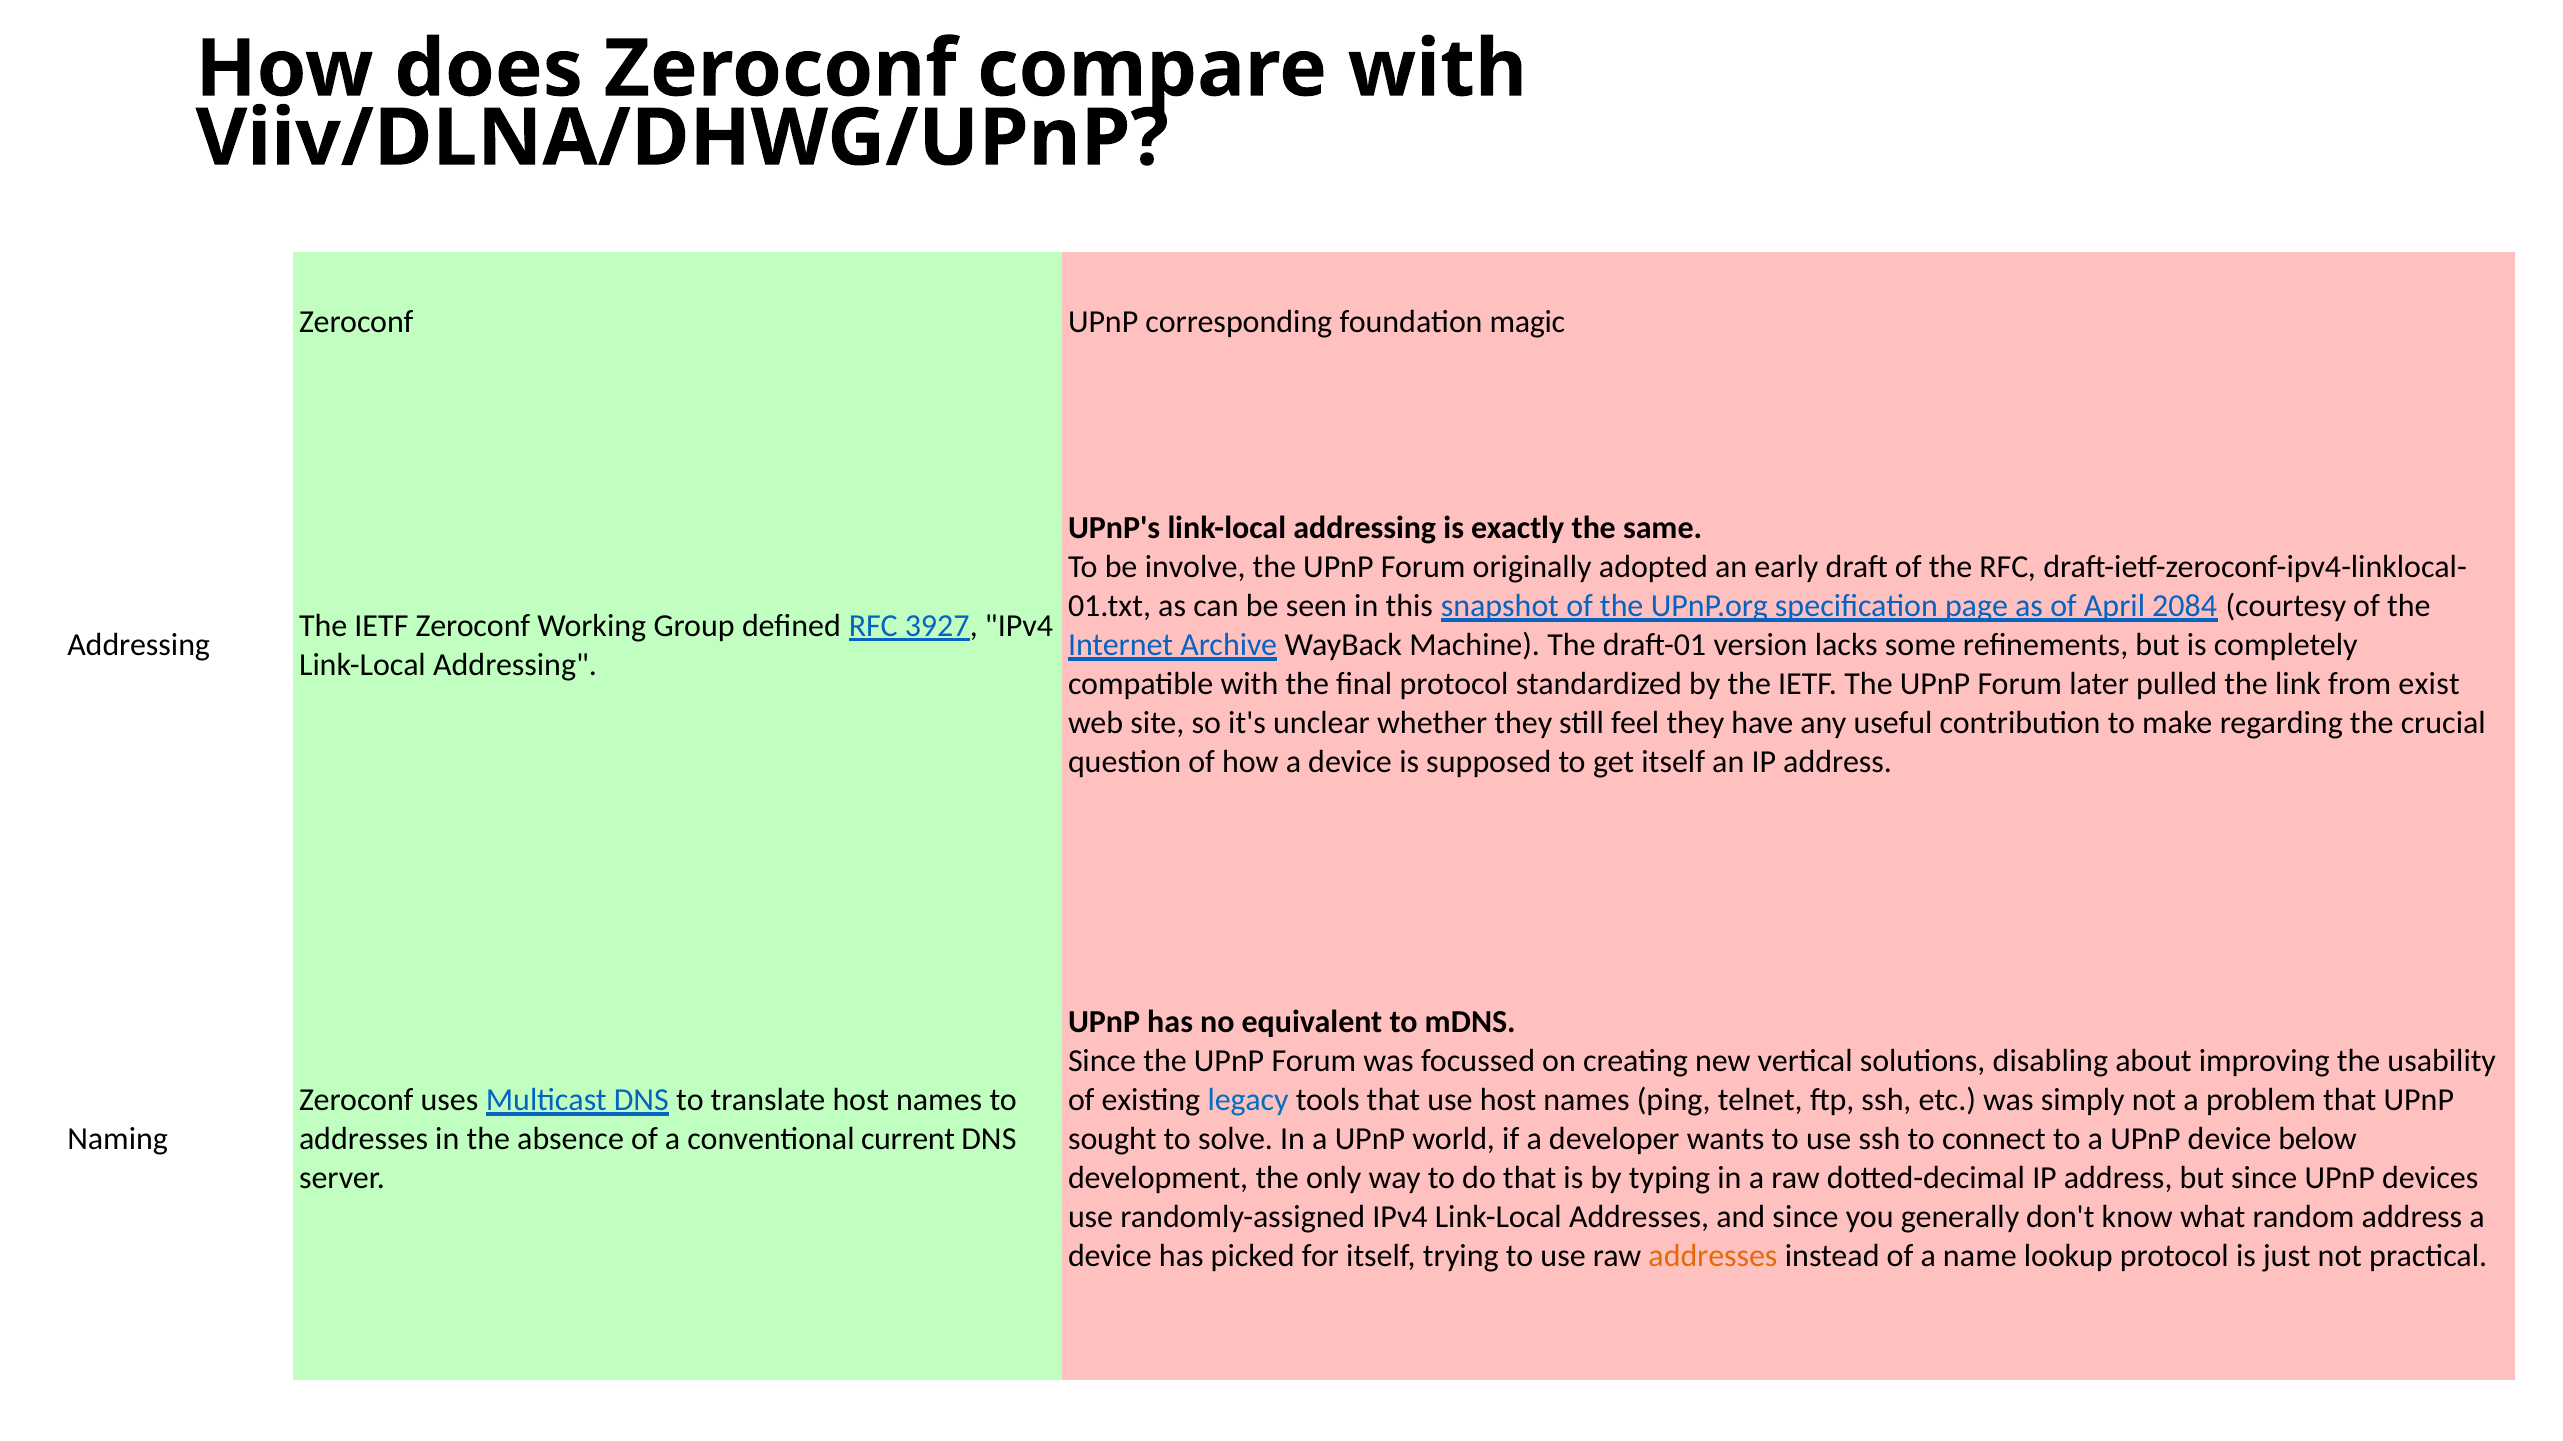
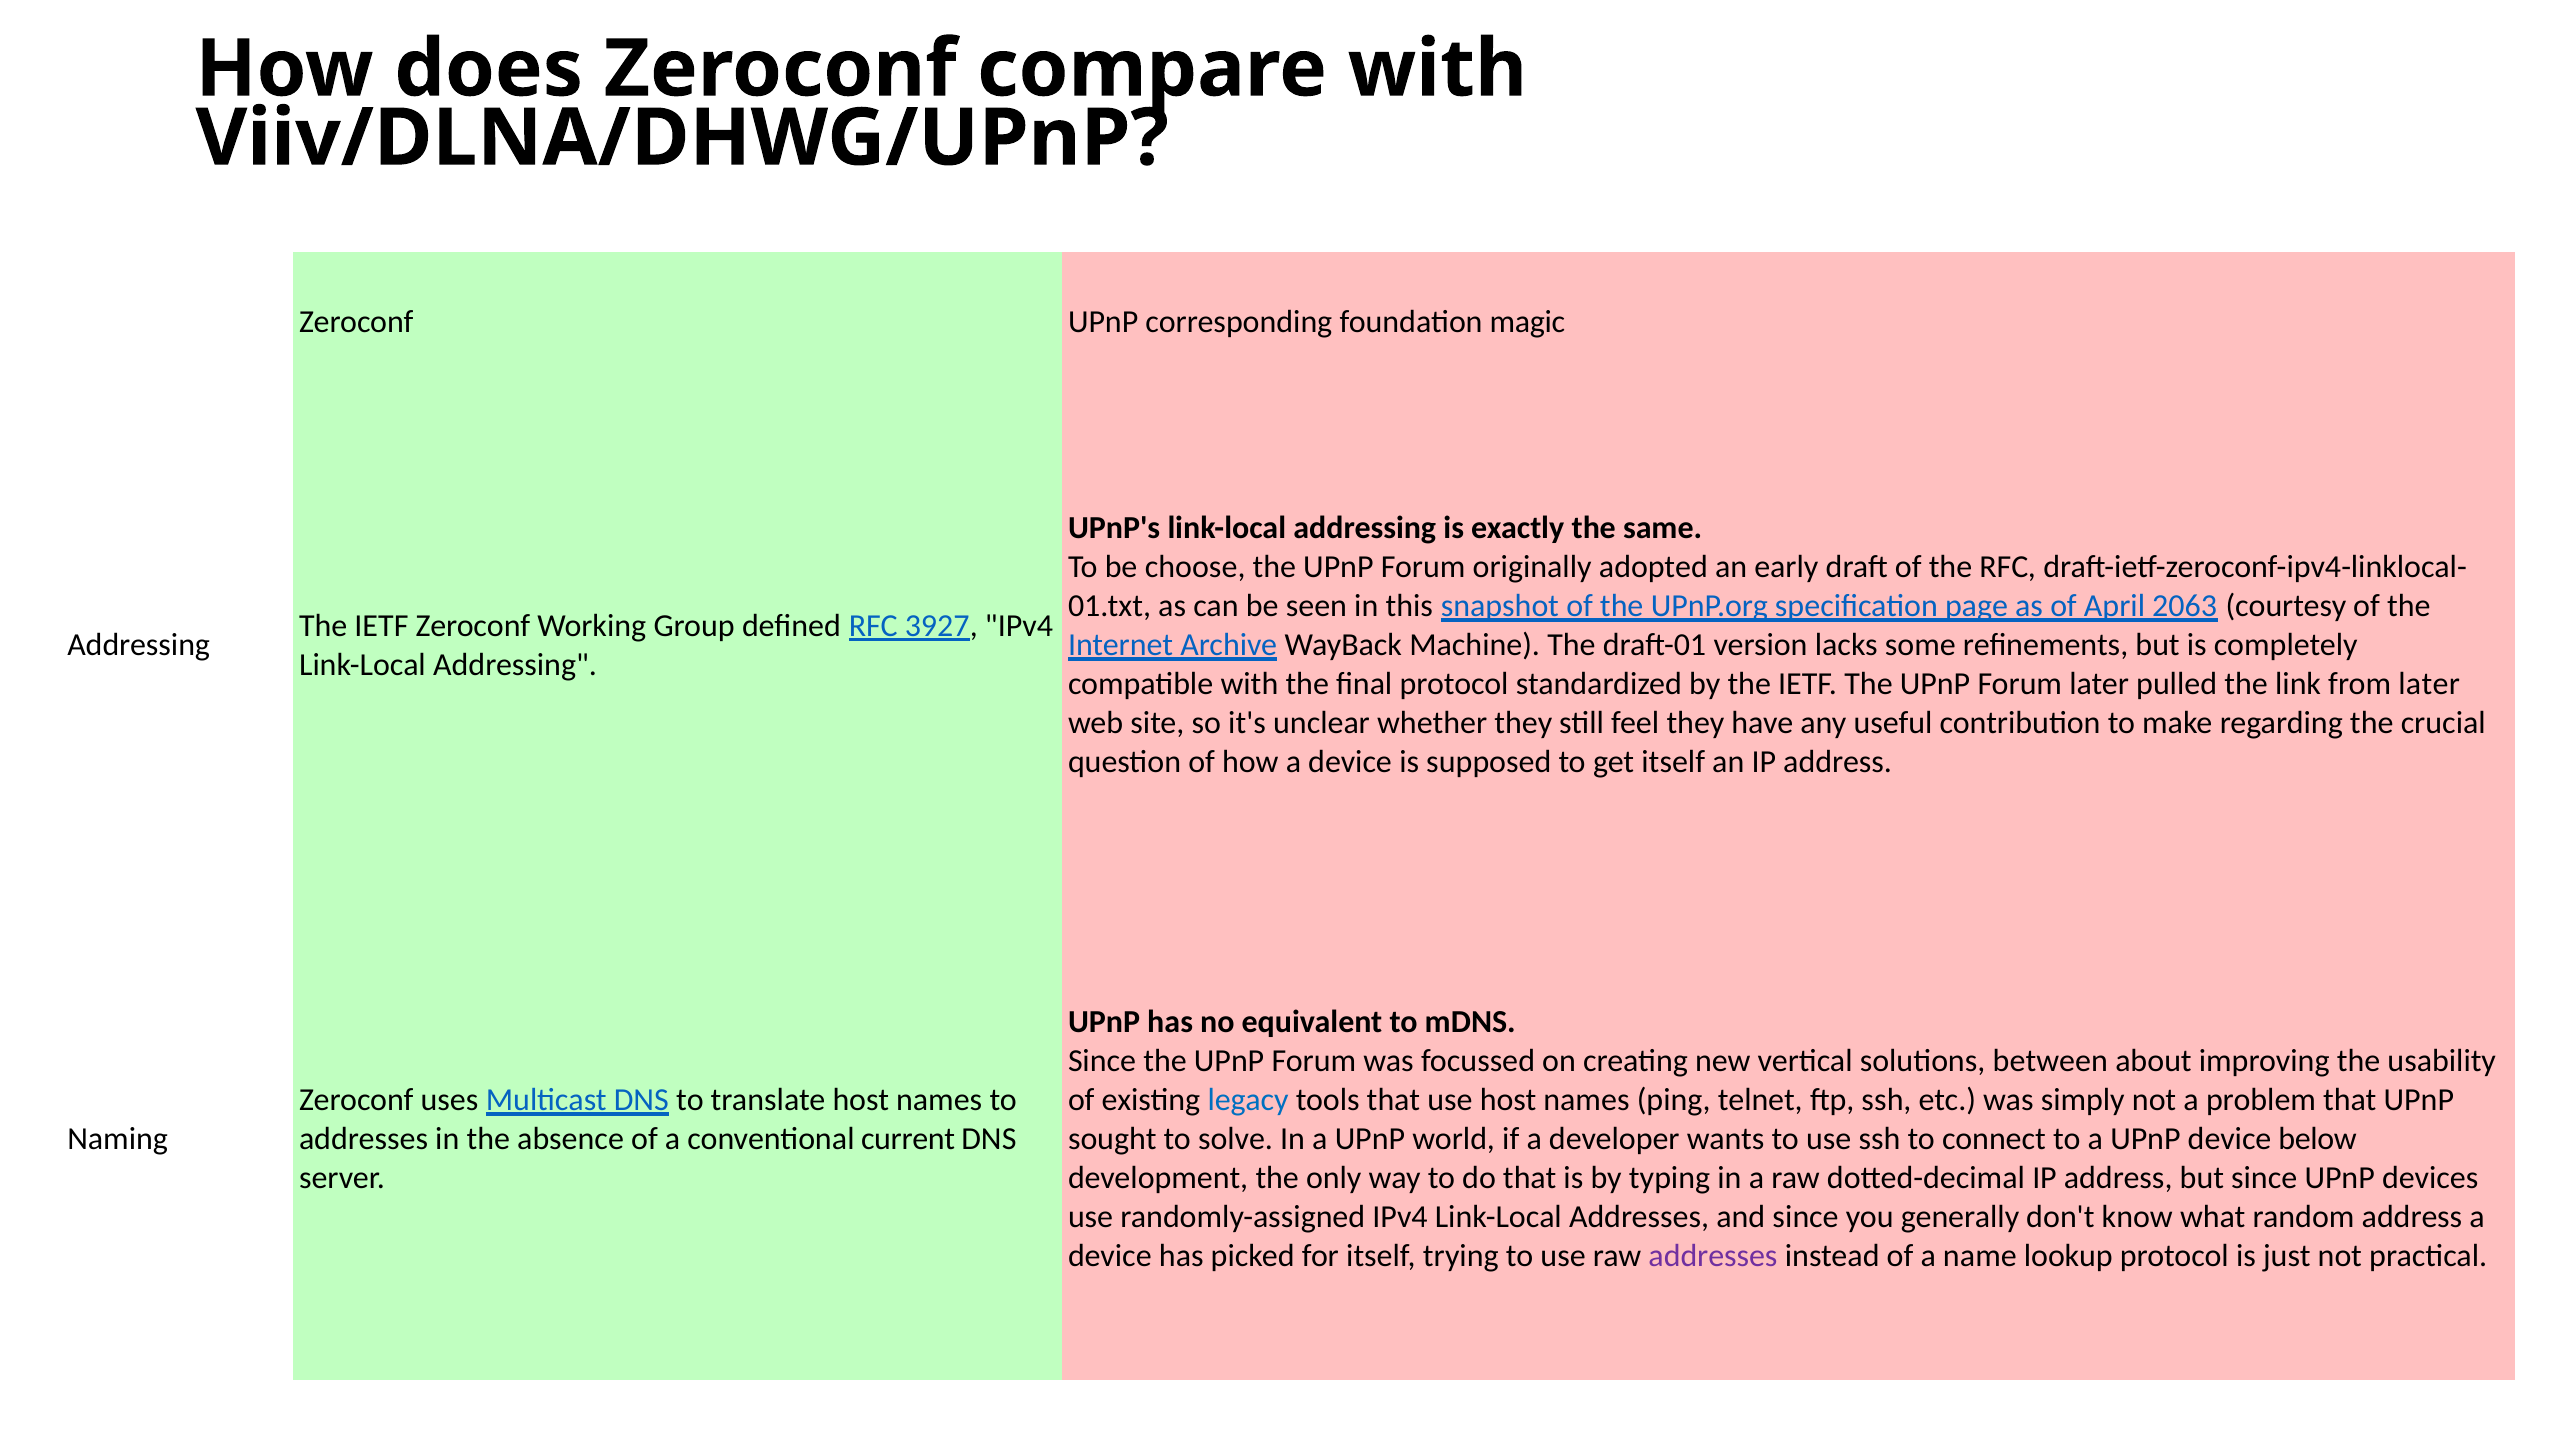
involve: involve -> choose (1195, 567)
2084: 2084 -> 2063 (2185, 606)
from exist: exist -> later (2429, 684)
disabling: disabling -> between (2050, 1061)
addresses colour: orange -> purple (1713, 1257)
